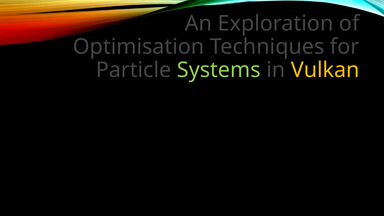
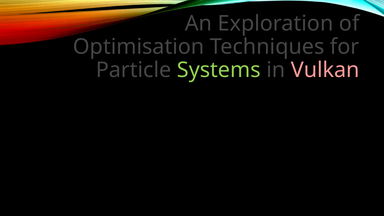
Vulkan colour: yellow -> pink (325, 70)
